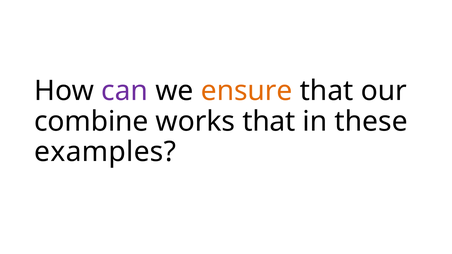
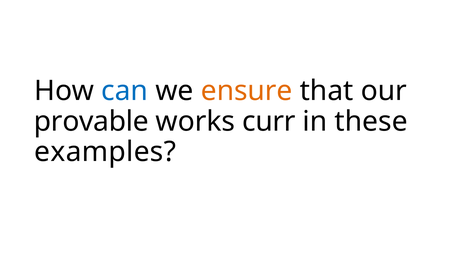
can colour: purple -> blue (125, 91)
combine: combine -> provable (91, 121)
works that: that -> curr (269, 121)
